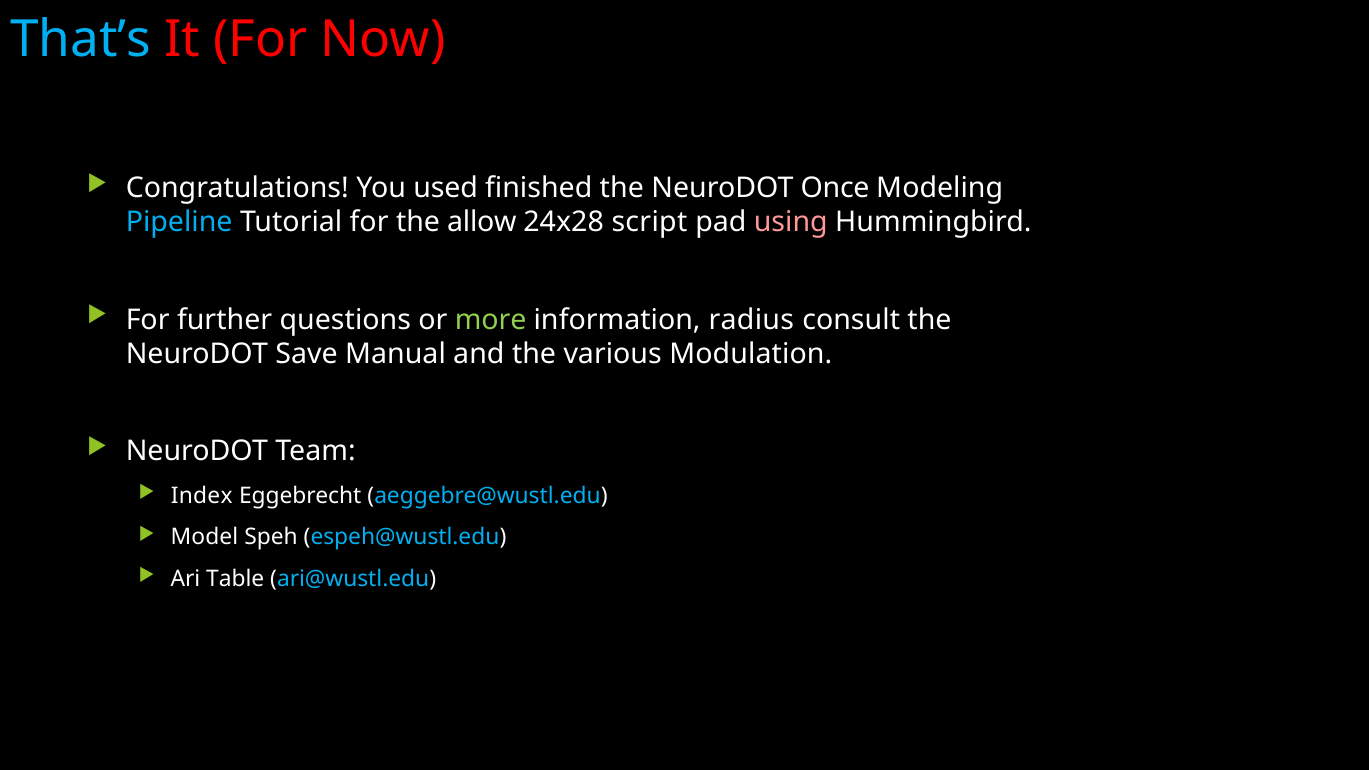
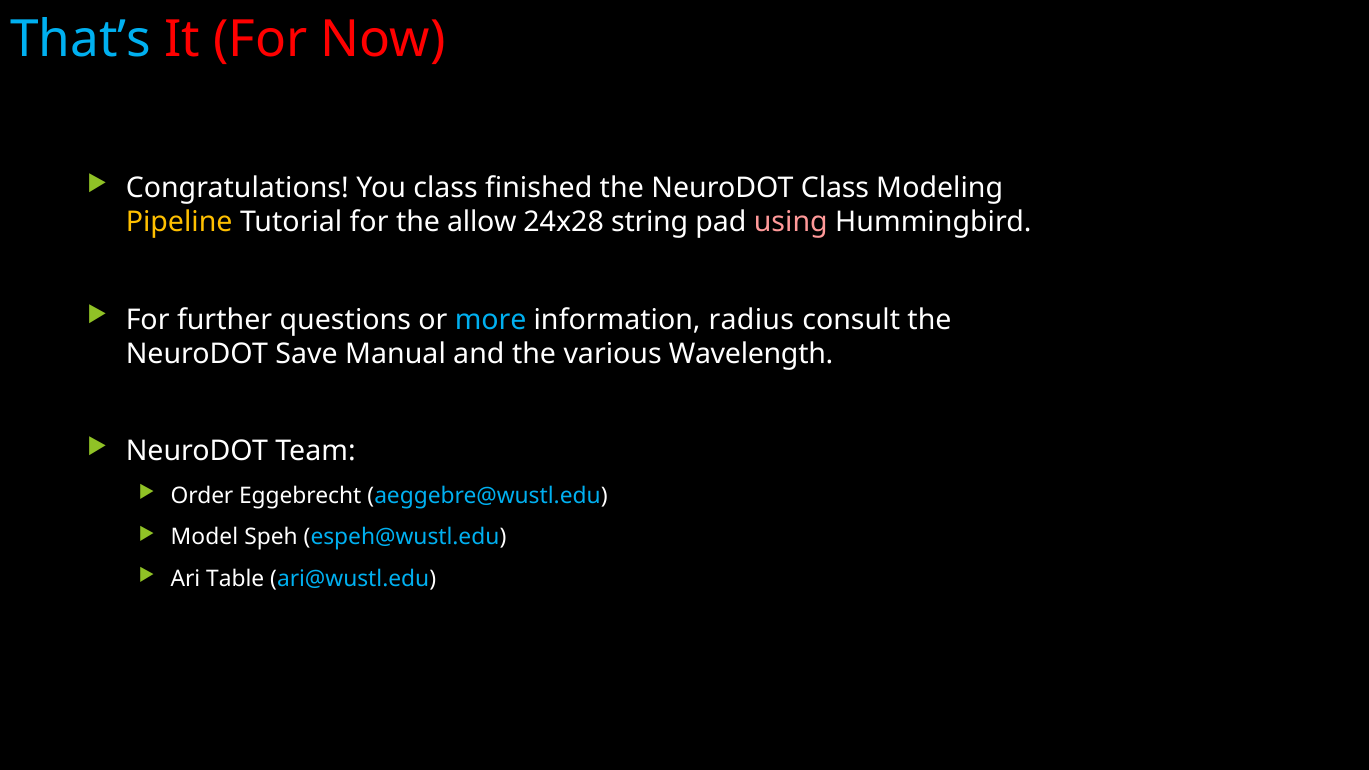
You used: used -> class (446, 188)
NeuroDOT Once: Once -> Class (835, 188)
Pipeline colour: light blue -> yellow (179, 223)
script: script -> string (650, 223)
more colour: light green -> light blue (491, 320)
Modulation: Modulation -> Wavelength (751, 354)
Index: Index -> Order (202, 496)
